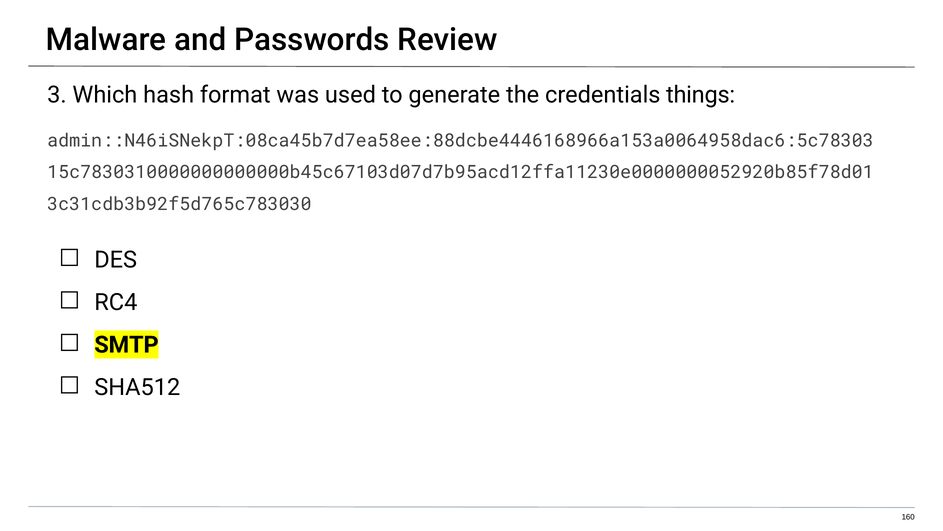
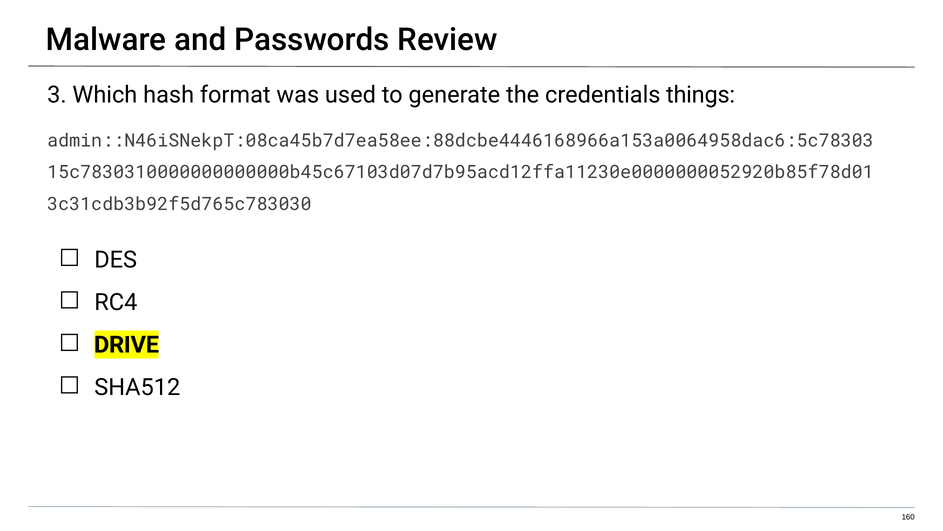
SMTP: SMTP -> DRIVE (127, 344)
